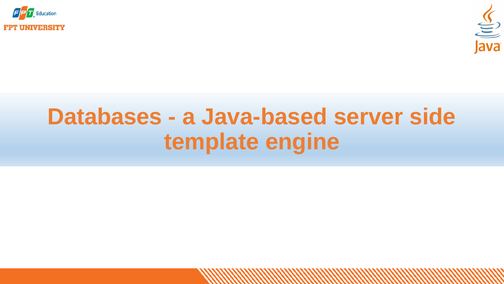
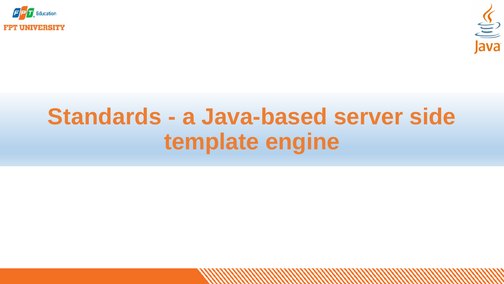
Databases: Databases -> Standards (105, 117)
